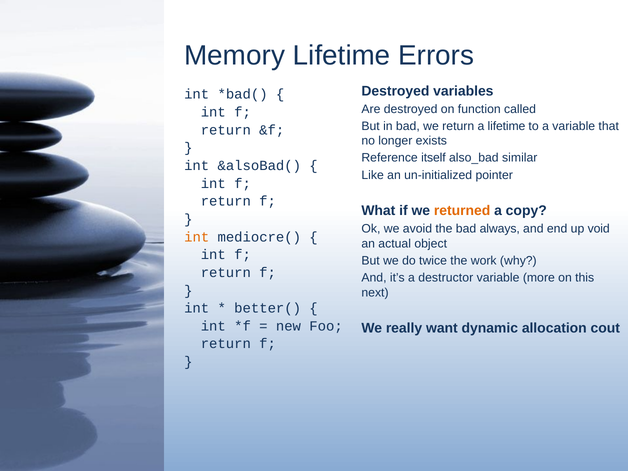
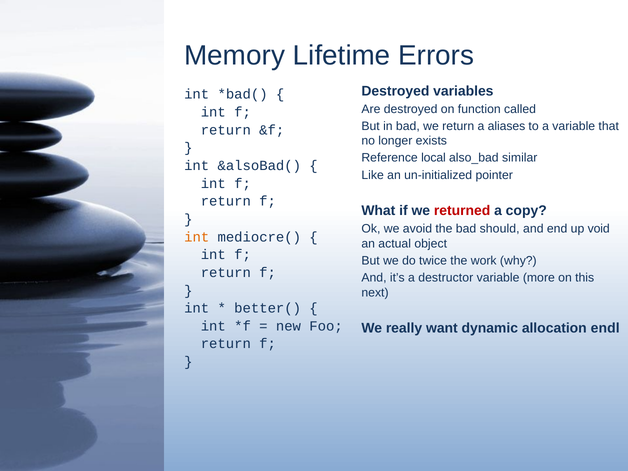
a lifetime: lifetime -> aliases (506, 126)
itself: itself -> local (433, 158)
returned colour: orange -> red (462, 211)
always: always -> should (500, 229)
cout: cout -> endl (605, 328)
